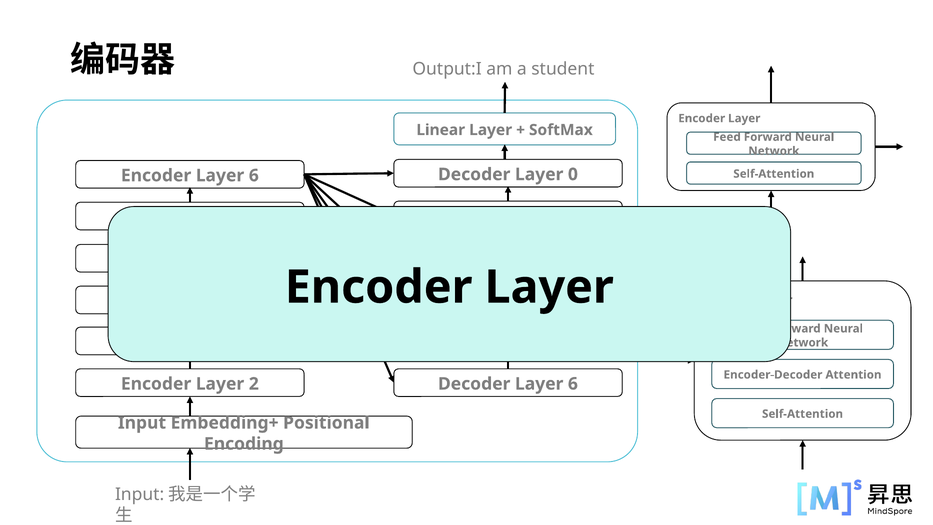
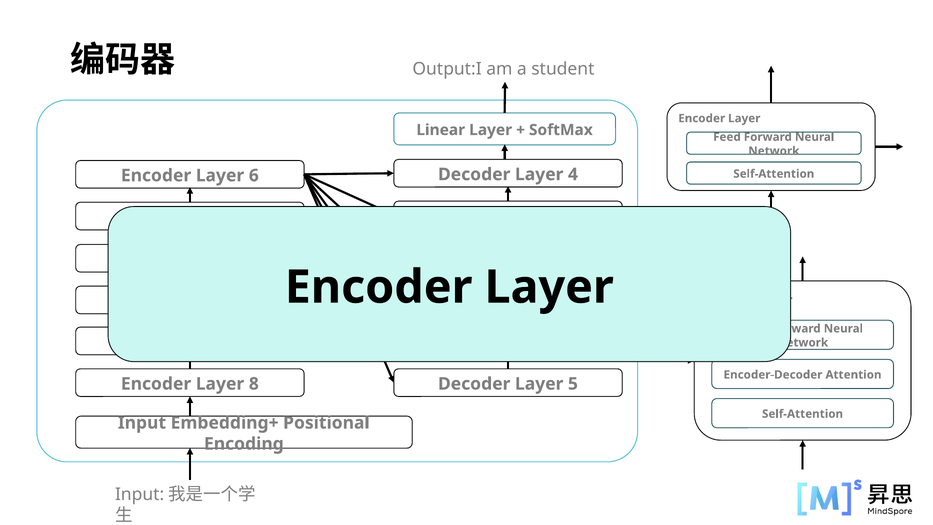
0: 0 -> 4 (573, 174)
2: 2 -> 8 (254, 384)
6: 6 -> 5 (573, 384)
